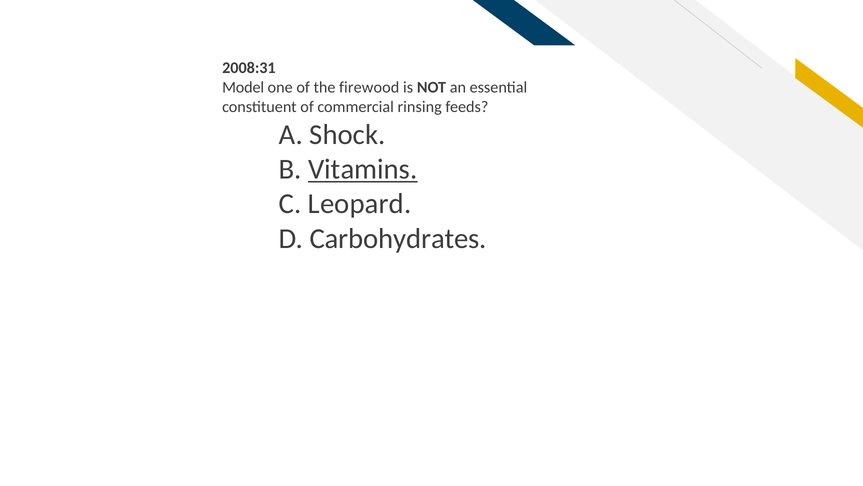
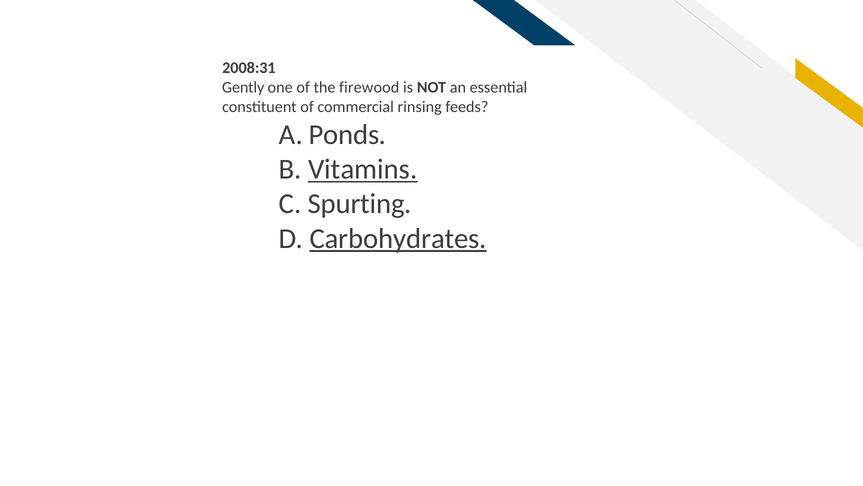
Model: Model -> Gently (243, 87)
Shock: Shock -> Ponds (348, 135)
Leopard: Leopard -> Spurting (360, 204)
Carbohydrates underline: none -> present (398, 238)
